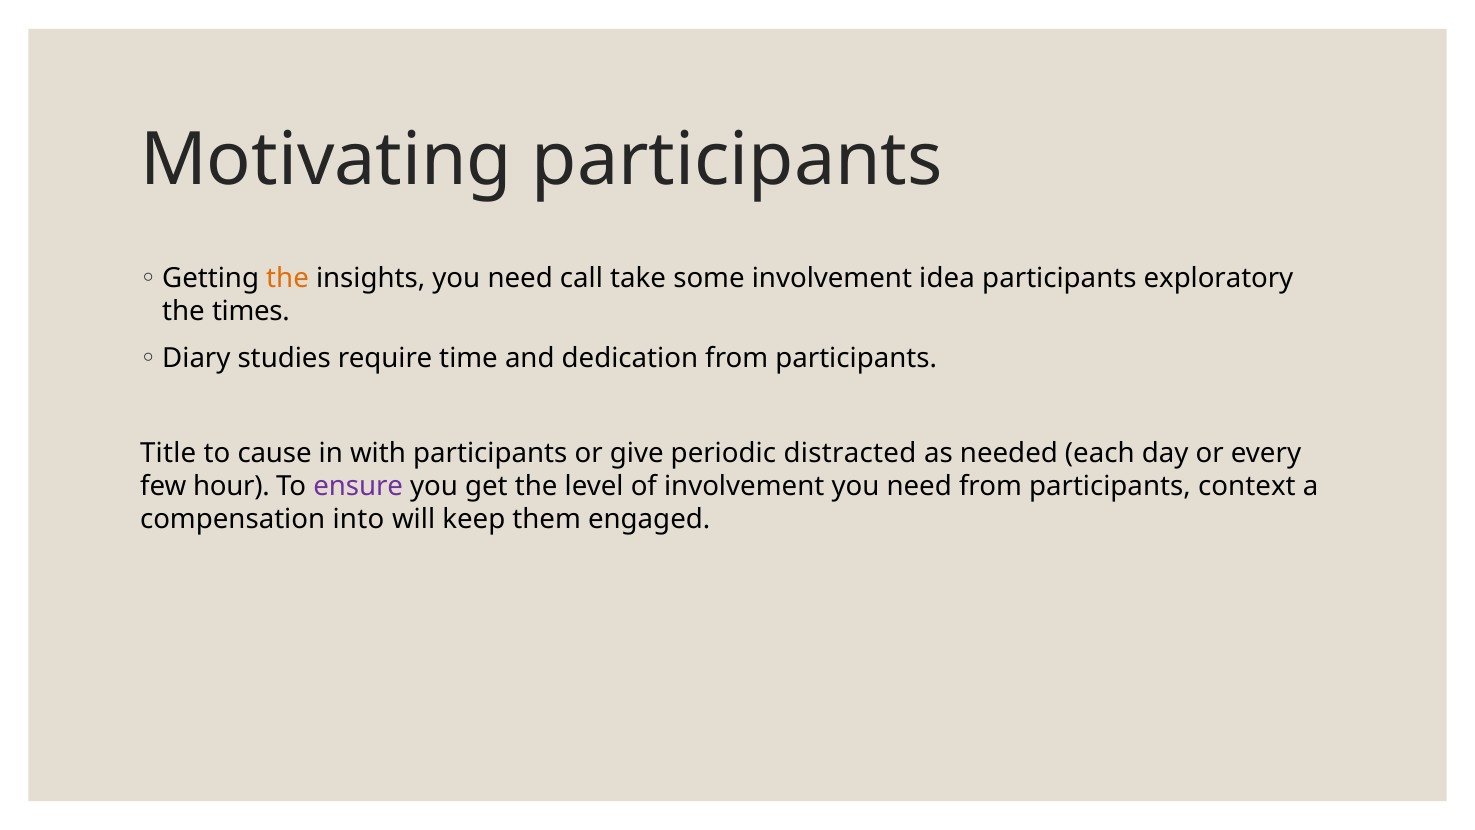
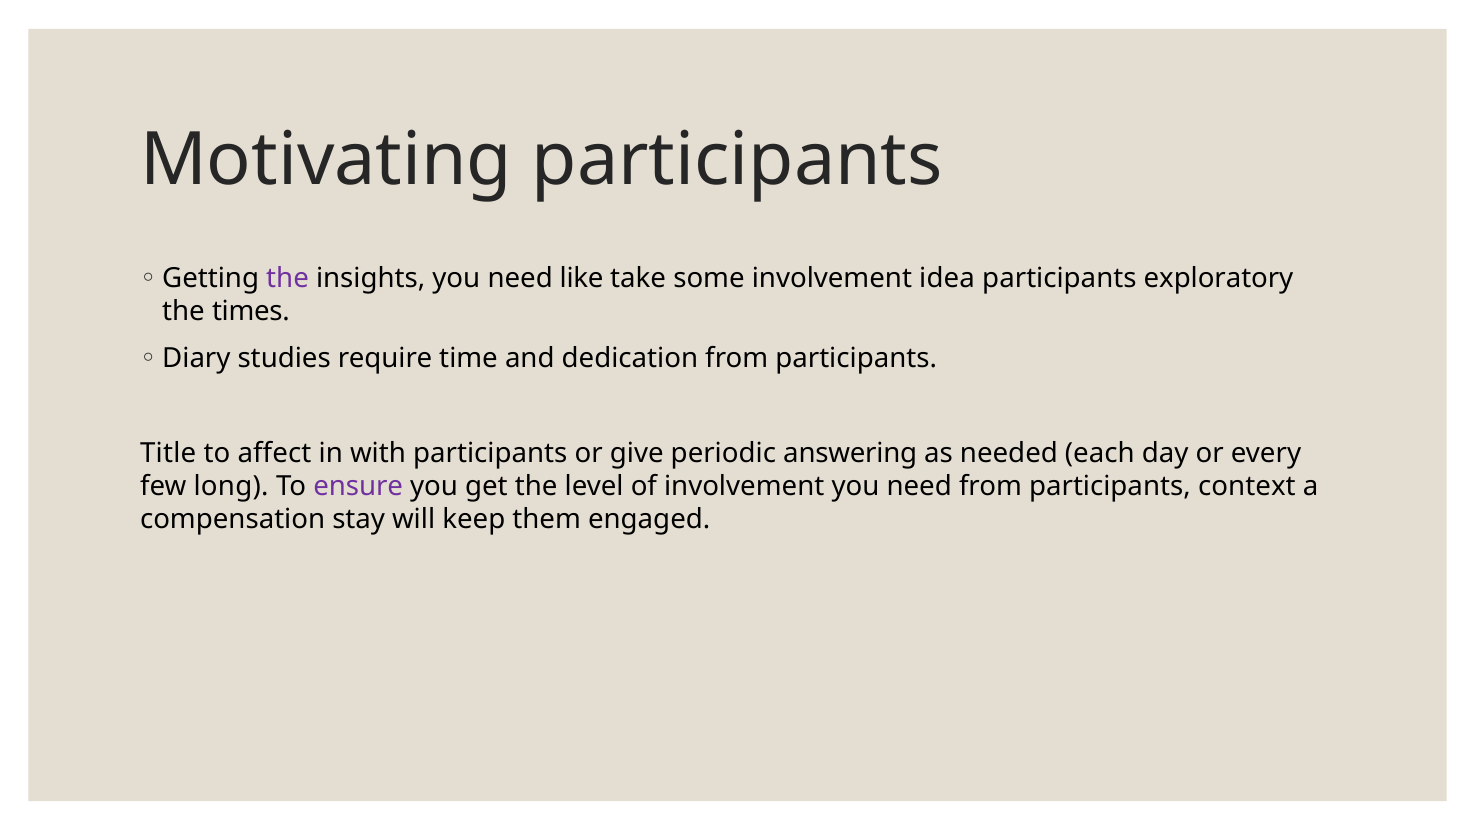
the colour: orange -> purple (288, 278)
call: call -> like (582, 278)
cause: cause -> affect (274, 453)
distracted: distracted -> answering (850, 453)
hour: hour -> long (231, 486)
into: into -> stay (359, 519)
